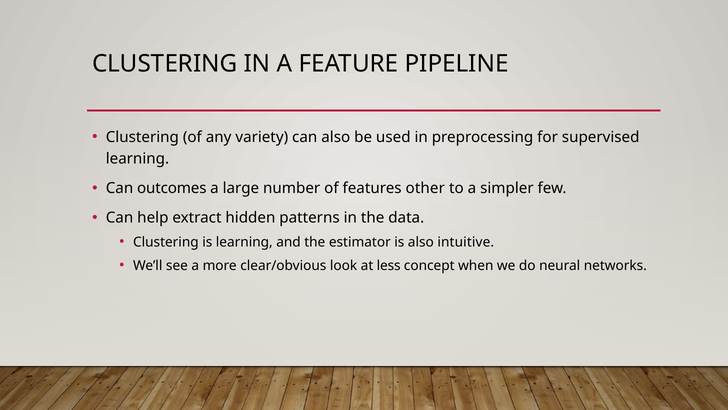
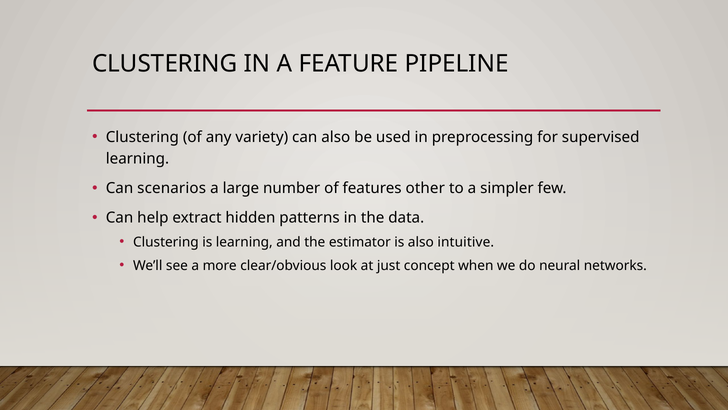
outcomes: outcomes -> scenarios (172, 188)
less: less -> just (389, 265)
